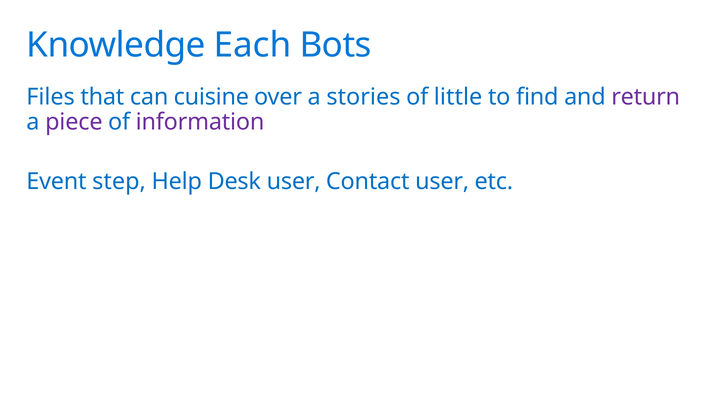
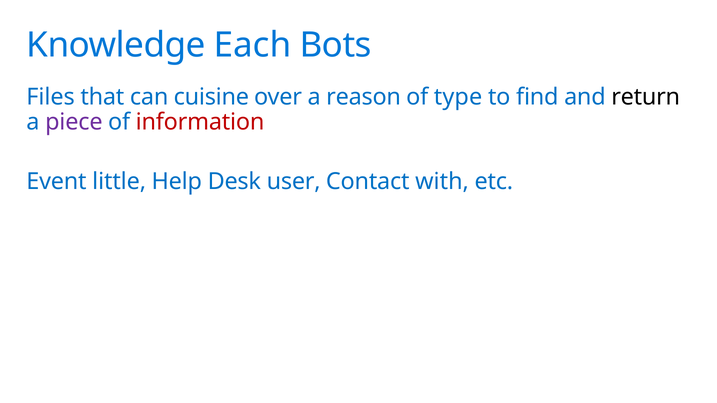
stories: stories -> reason (364, 97)
little: little -> type (458, 97)
return colour: purple -> black (646, 97)
information colour: purple -> red (200, 122)
step: step -> little (119, 182)
Contact user: user -> with (442, 182)
